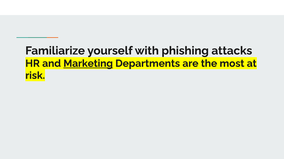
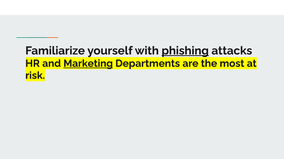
phishing underline: none -> present (185, 51)
